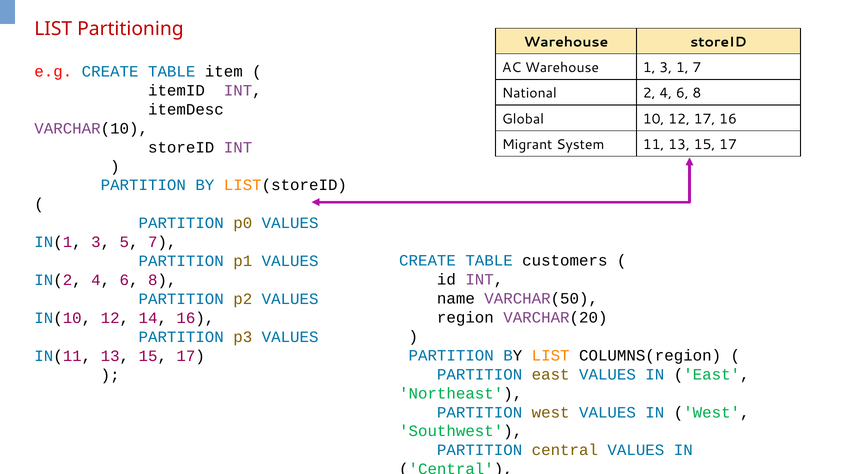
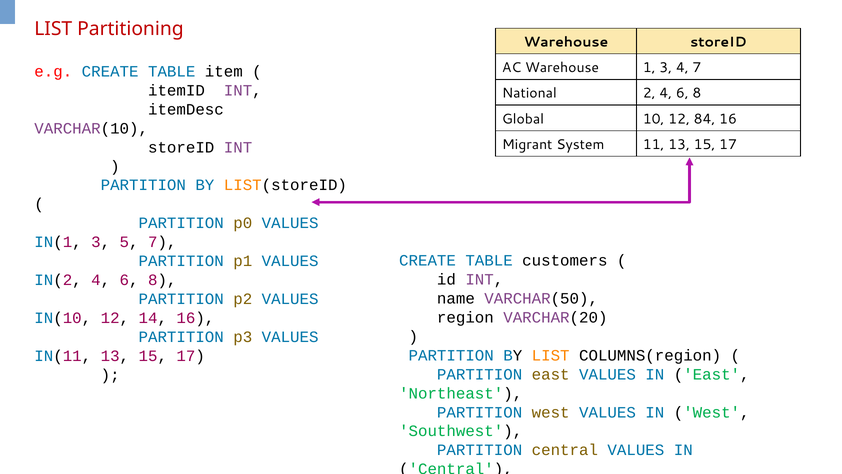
3 1: 1 -> 4 (682, 68)
12 17: 17 -> 84 (705, 119)
